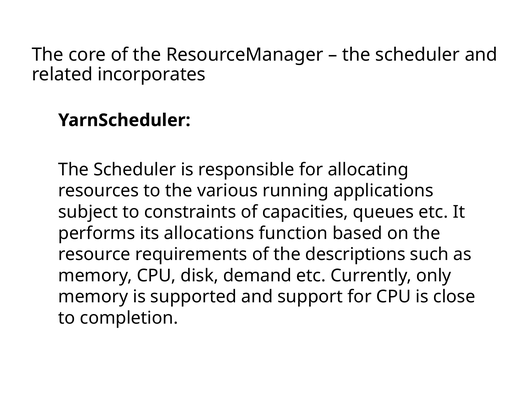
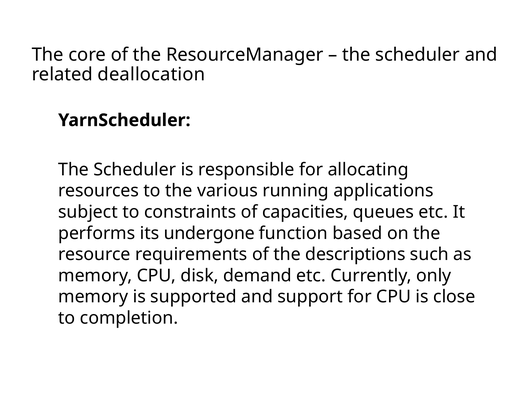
incorporates: incorporates -> deallocation (151, 75)
allocations: allocations -> undergone (209, 233)
